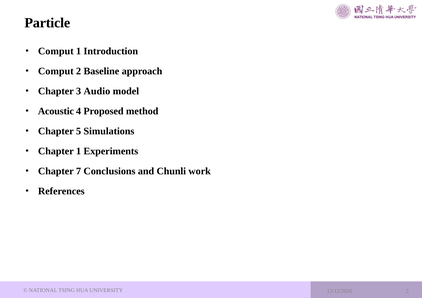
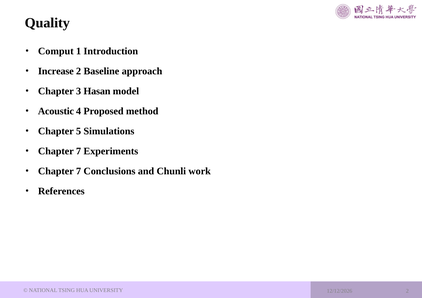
Particle: Particle -> Quality (47, 23)
Comput: Comput -> Increase (56, 71)
Audio: Audio -> Hasan (97, 91)
1: 1 -> 7 (79, 151)
